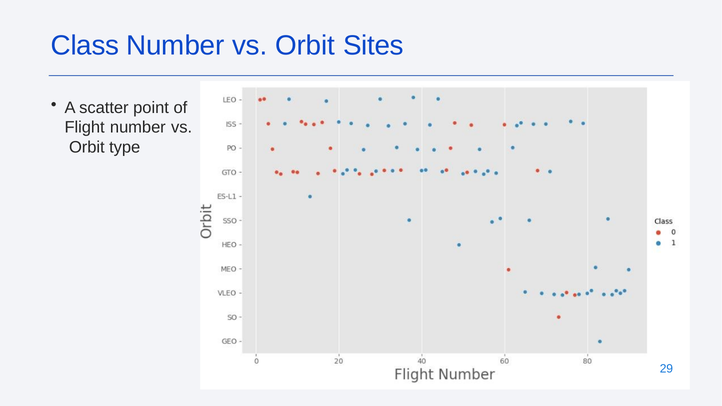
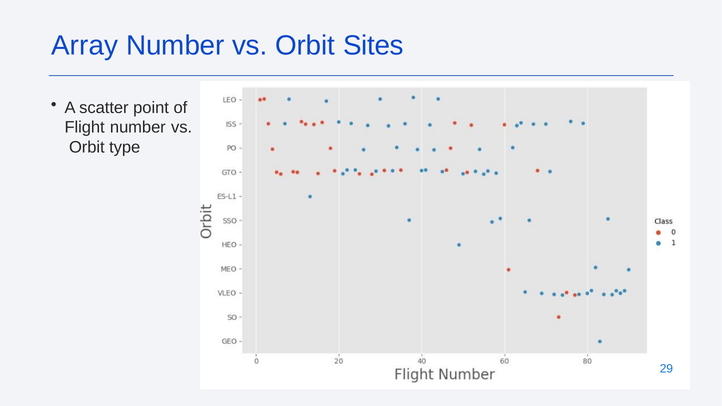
Class: Class -> Array (85, 46)
